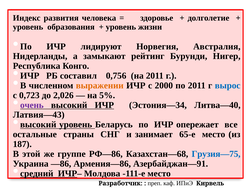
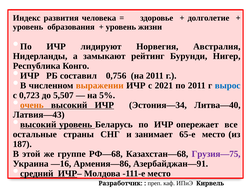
2000: 2000 -> 2021 (164, 86)
2,026: 2,026 -> 5,507 (63, 95)
очень colour: purple -> orange (32, 105)
РФ—86: РФ—86 -> РФ—68 (106, 154)
Грузия—75 colour: blue -> purple (216, 154)
—86: —86 -> —16 (61, 164)
